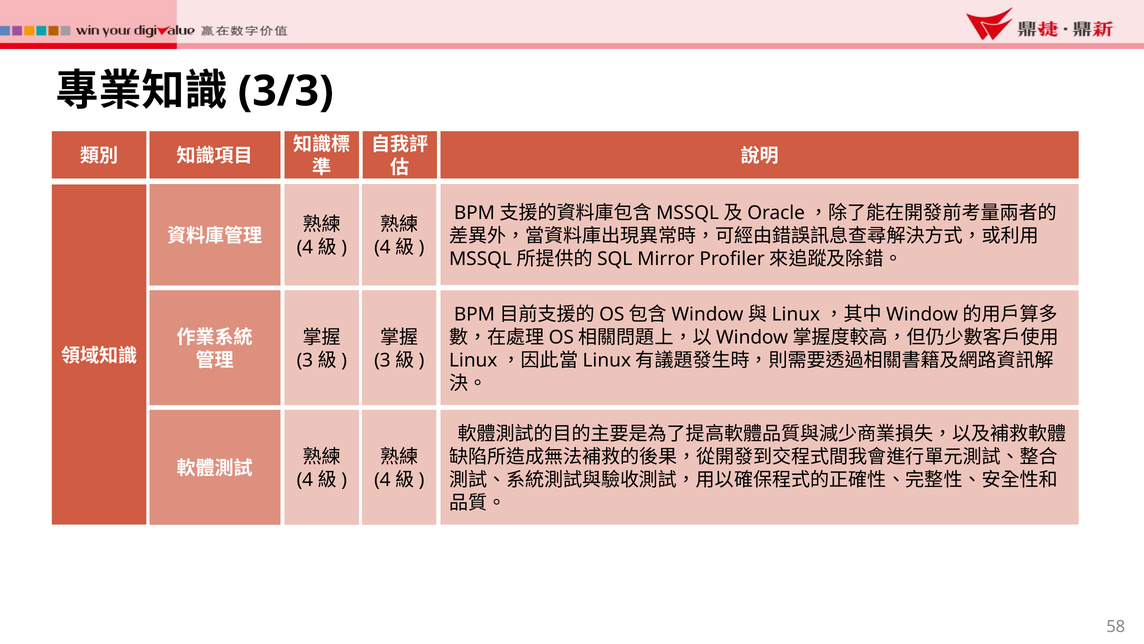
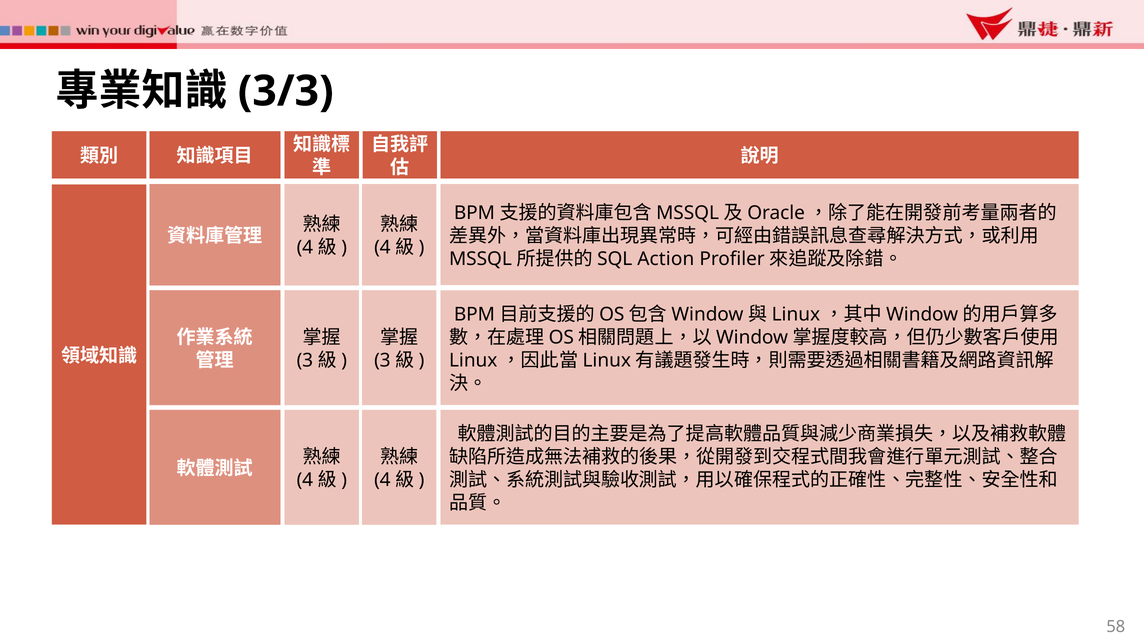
Mirror: Mirror -> Action (666, 259)
